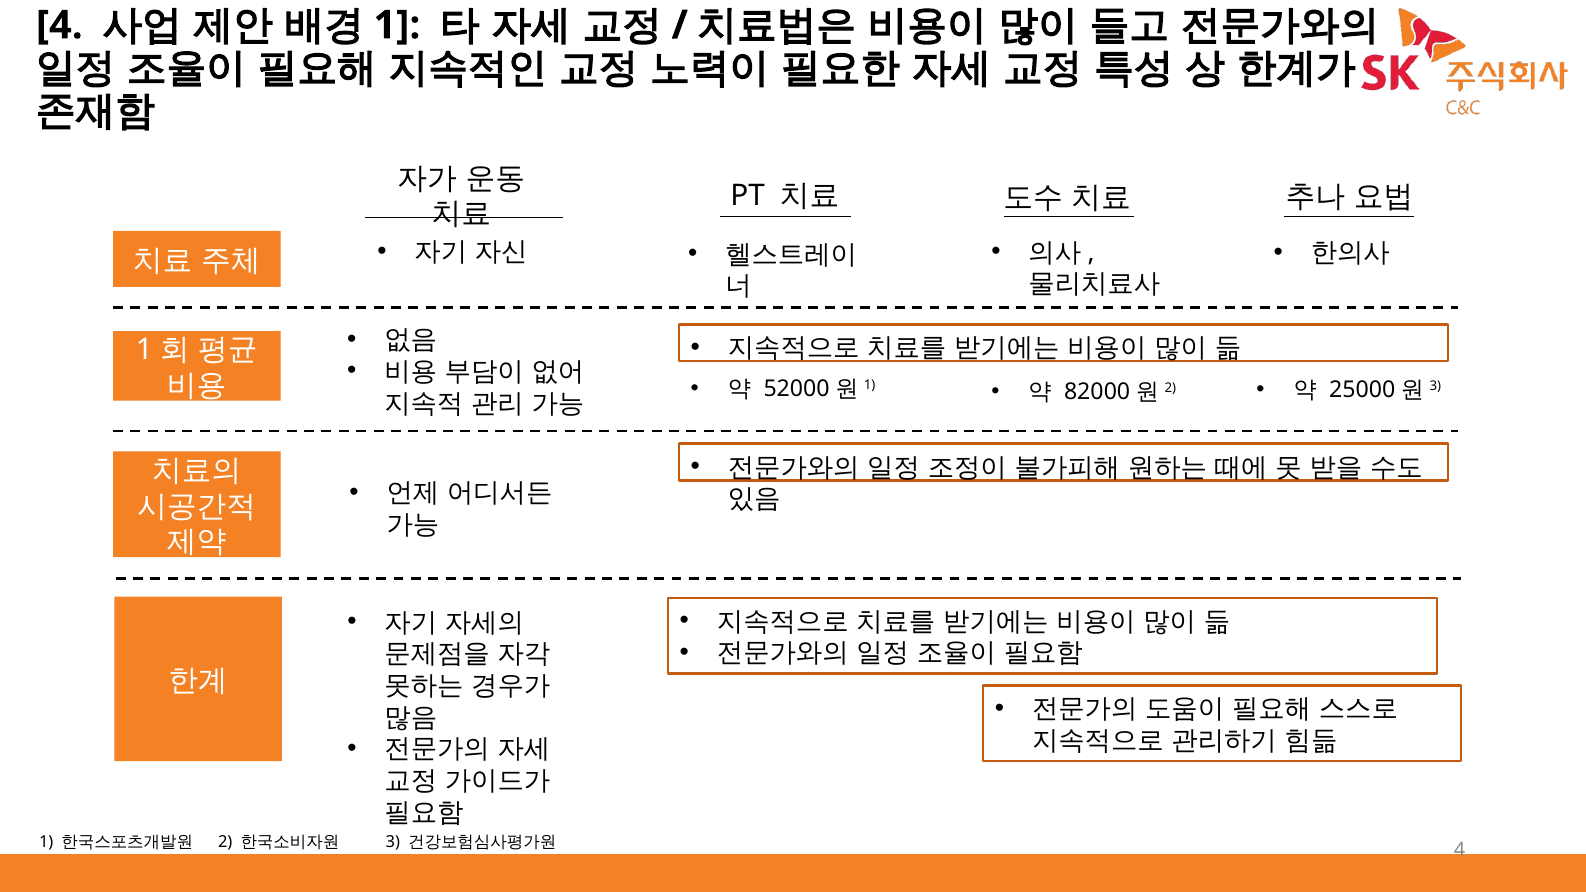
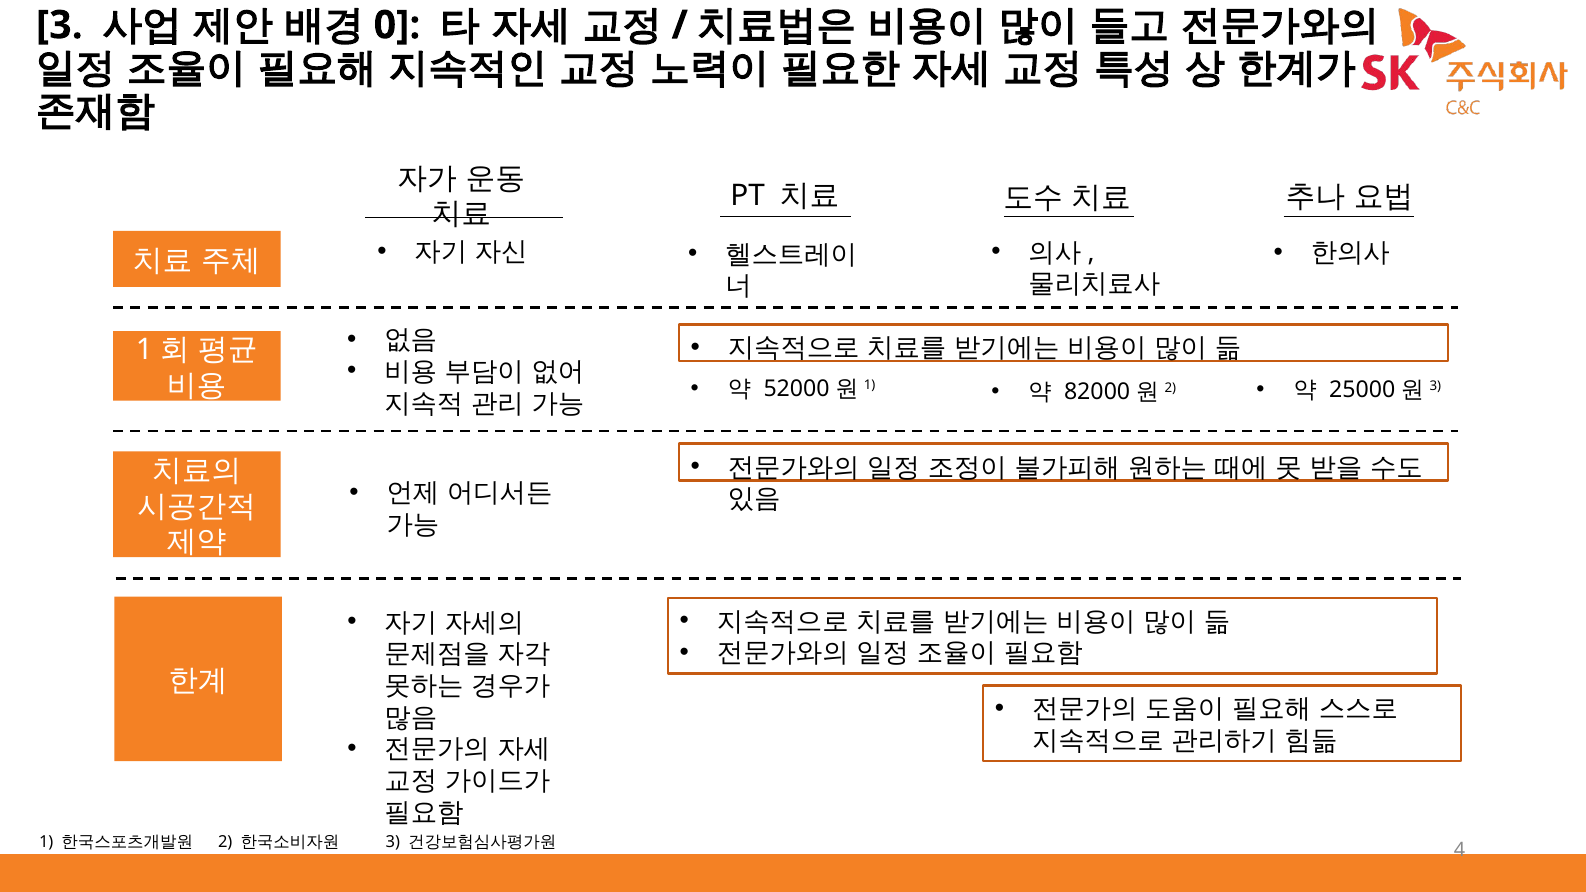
4: 4 -> 3 (59, 25)
1: 1 -> 0 (397, 25)
